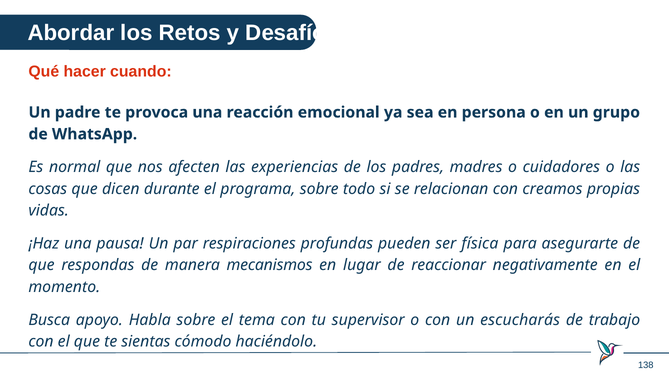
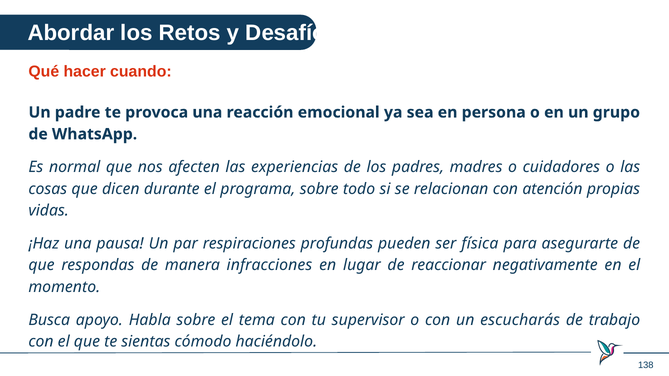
creamos: creamos -> atención (553, 189)
mecanismos: mecanismos -> infracciones (269, 265)
